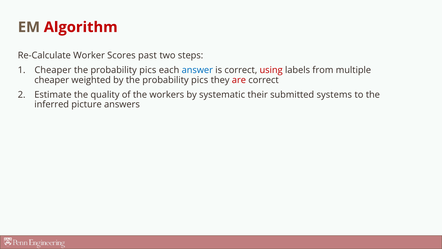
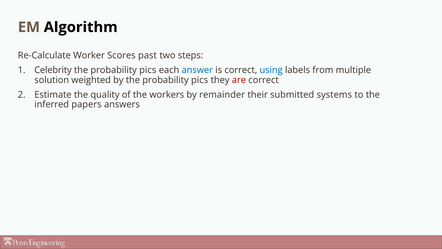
Algorithm colour: red -> black (81, 27)
Cheaper: Cheaper -> Celebrity (53, 70)
using colour: red -> blue (271, 70)
cheaper: cheaper -> solution (52, 80)
systematic: systematic -> remainder (222, 95)
picture: picture -> papers (87, 104)
